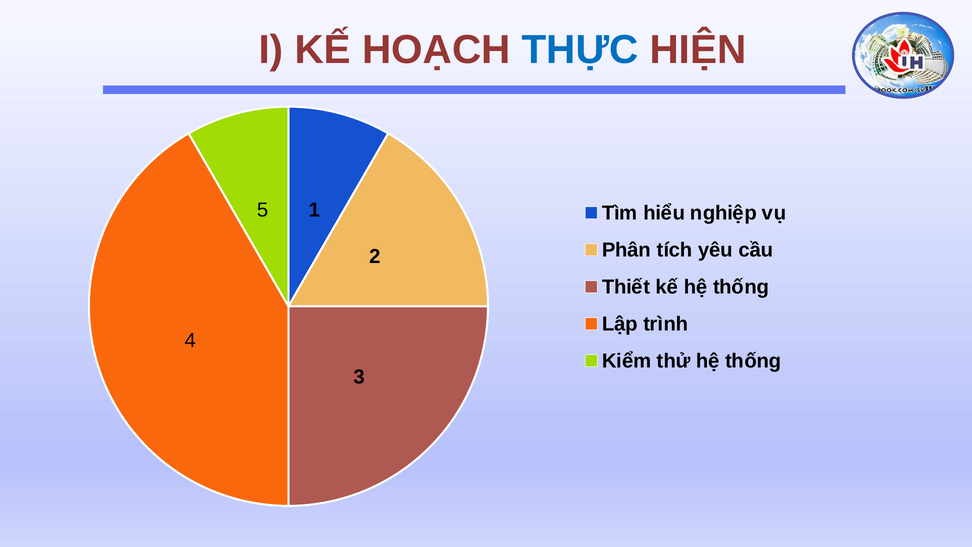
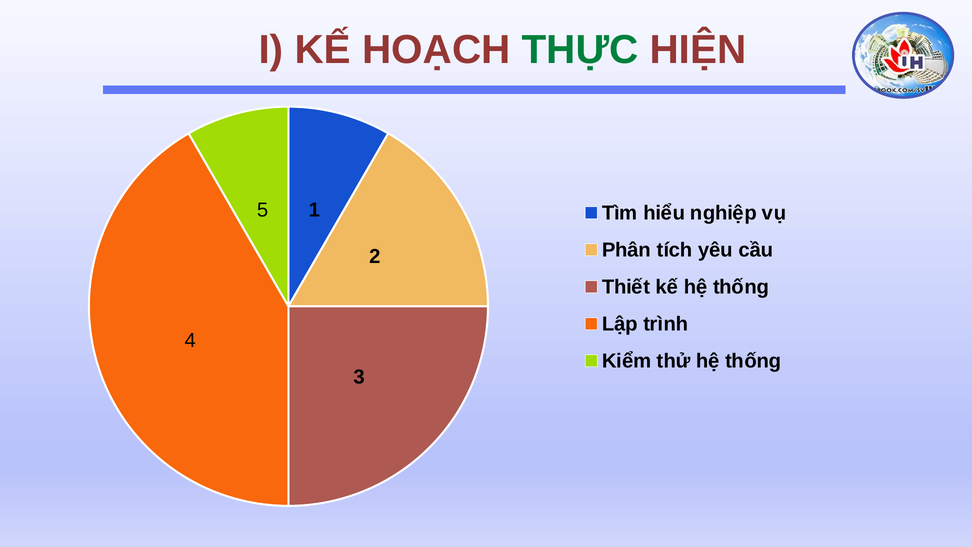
THỰC colour: blue -> green (580, 50)
